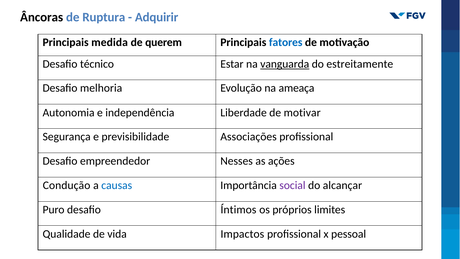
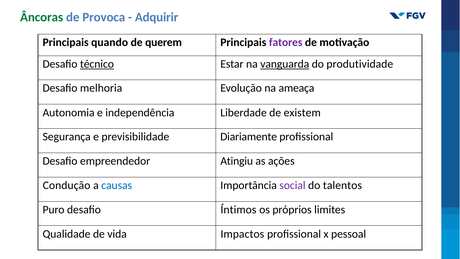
Âncoras colour: black -> green (42, 17)
Ruptura: Ruptura -> Provoca (104, 17)
medida: medida -> quando (110, 42)
fatores colour: blue -> purple (286, 42)
técnico underline: none -> present (97, 64)
estreitamente: estreitamente -> produtividade (360, 64)
motivar: motivar -> existem (302, 112)
Associações: Associações -> Diariamente (249, 137)
Nesses: Nesses -> Atingiu (237, 161)
alcançar: alcançar -> talentos (342, 185)
